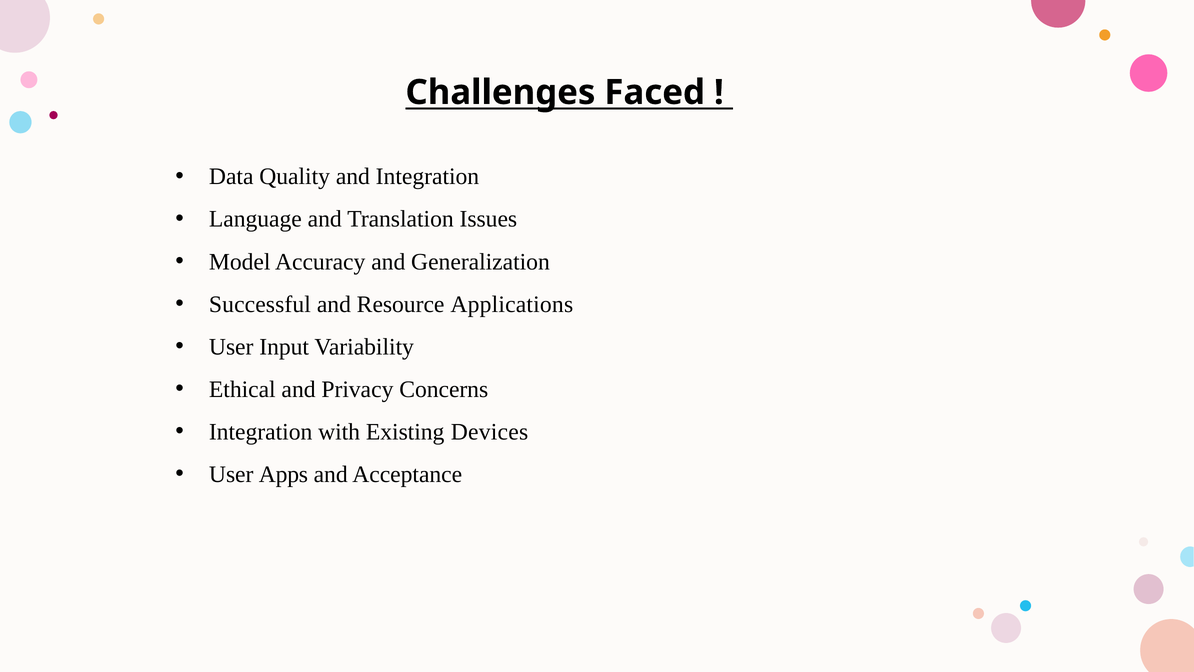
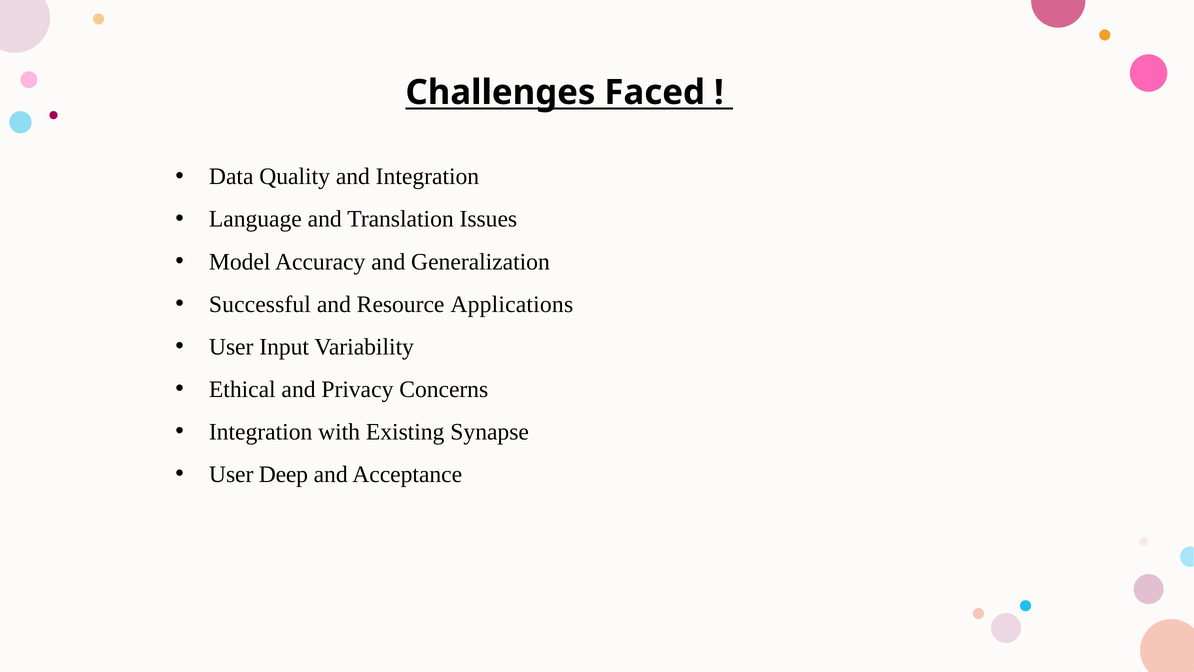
Devices: Devices -> Synapse (490, 432)
Apps: Apps -> Deep (283, 474)
